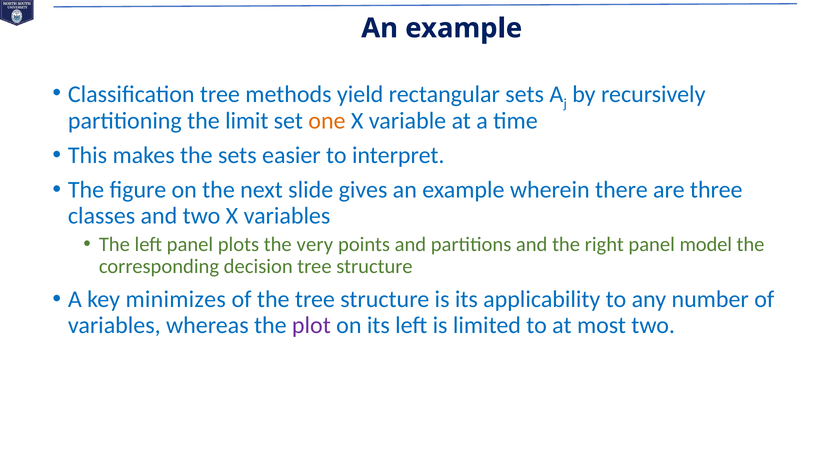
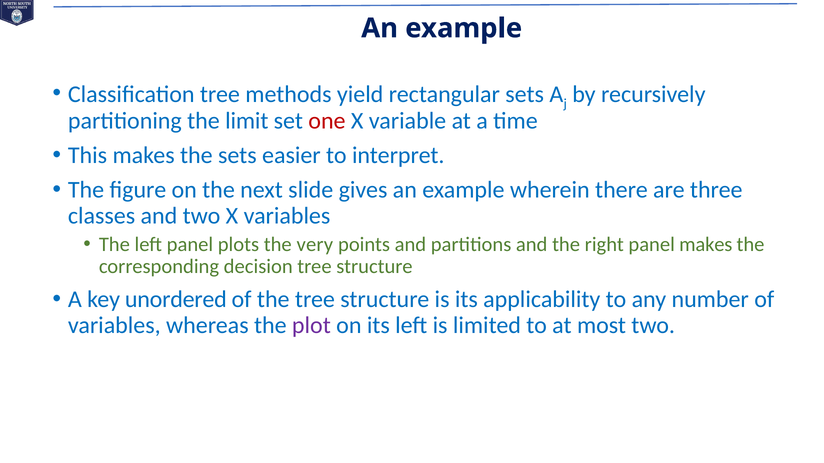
one colour: orange -> red (327, 121)
panel model: model -> makes (706, 245)
minimizes: minimizes -> unordered (176, 299)
